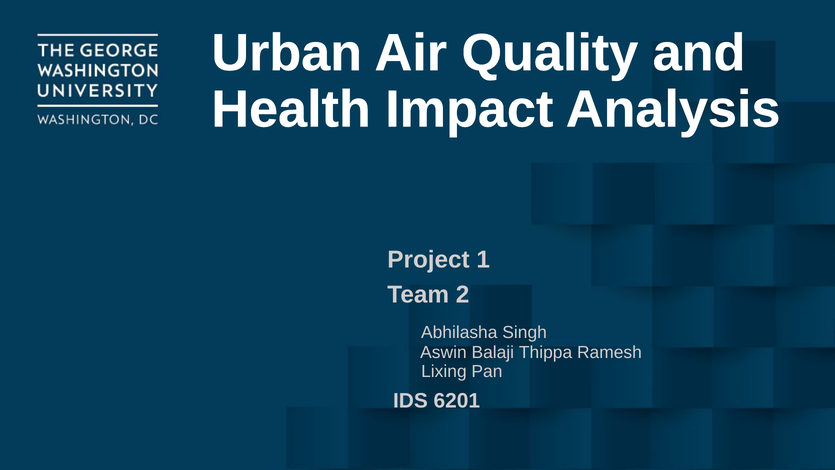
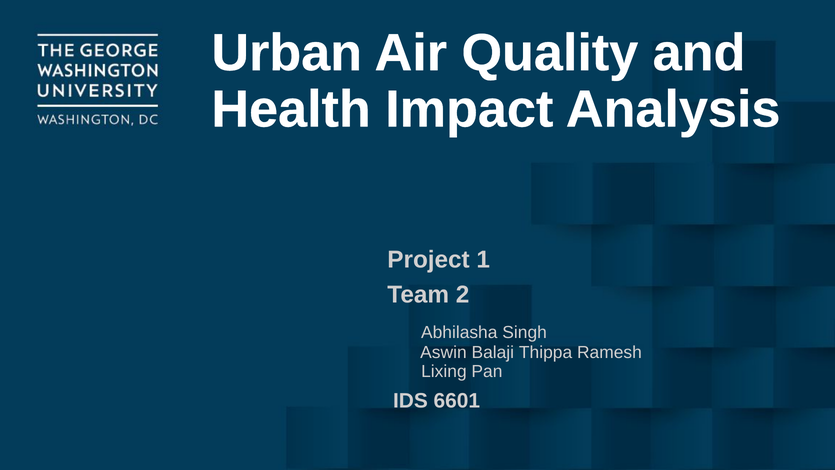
6201: 6201 -> 6601 (457, 400)
